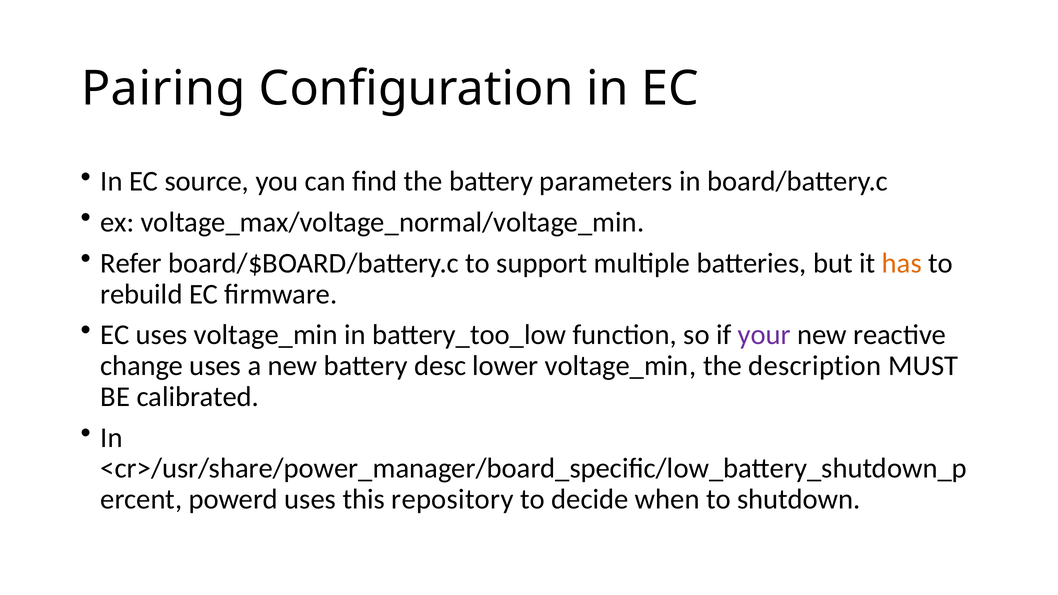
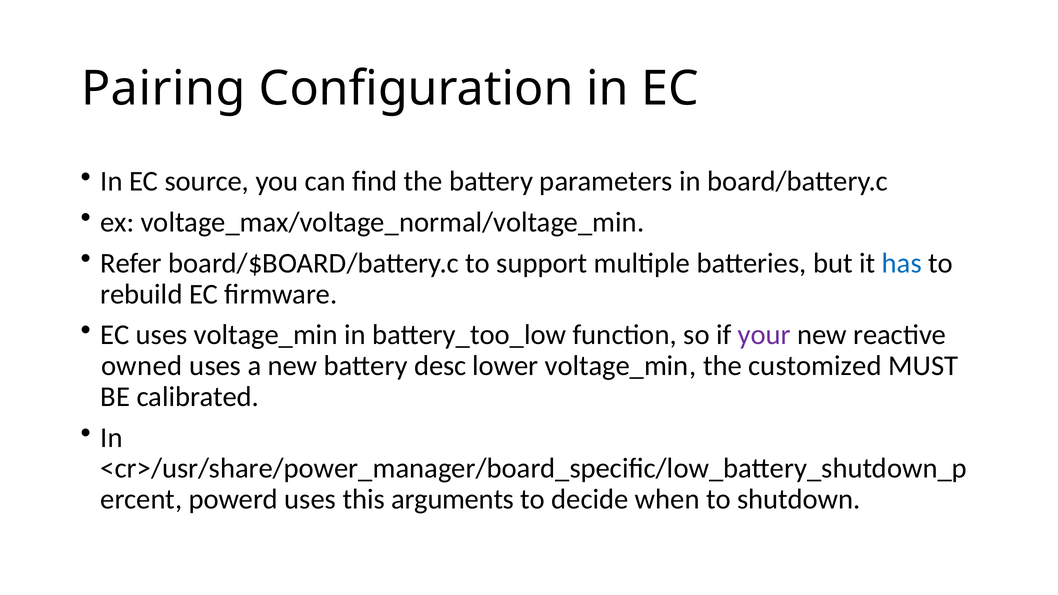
has colour: orange -> blue (902, 263)
change: change -> owned (142, 366)
description: description -> customized (815, 366)
repository: repository -> arguments (453, 500)
